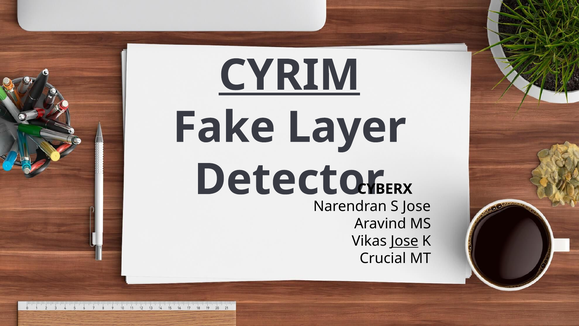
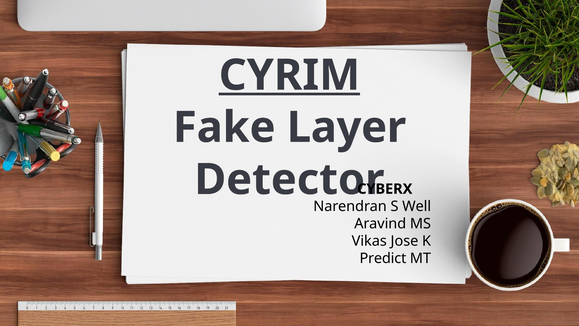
S Jose: Jose -> Well (417, 206)
Jose underline: present -> none (404, 241)
Crucial: Crucial -> Predict (383, 258)
